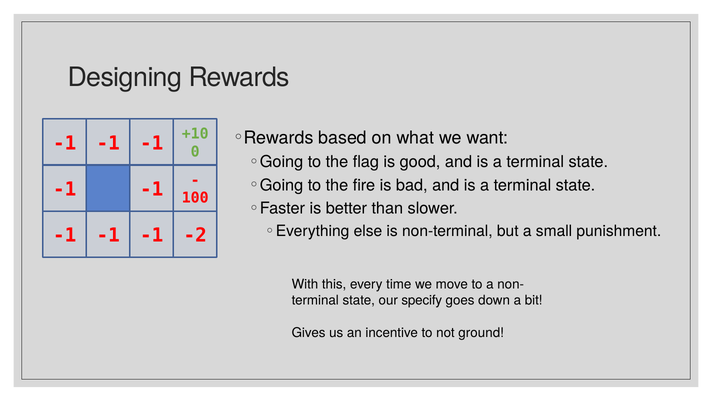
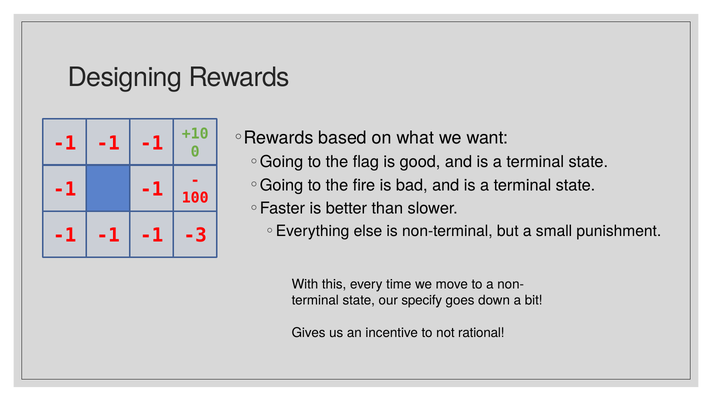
-2: -2 -> -3 (195, 235)
ground: ground -> rational (481, 332)
